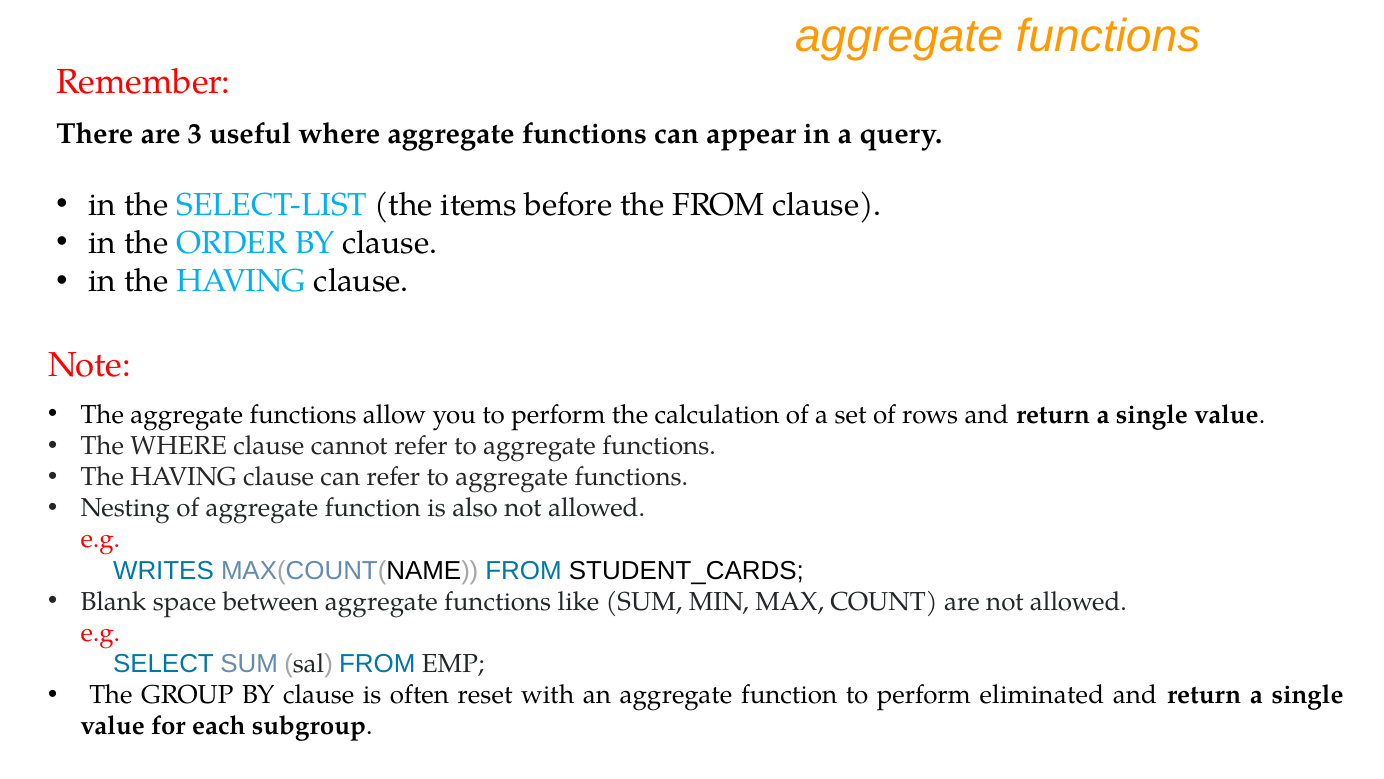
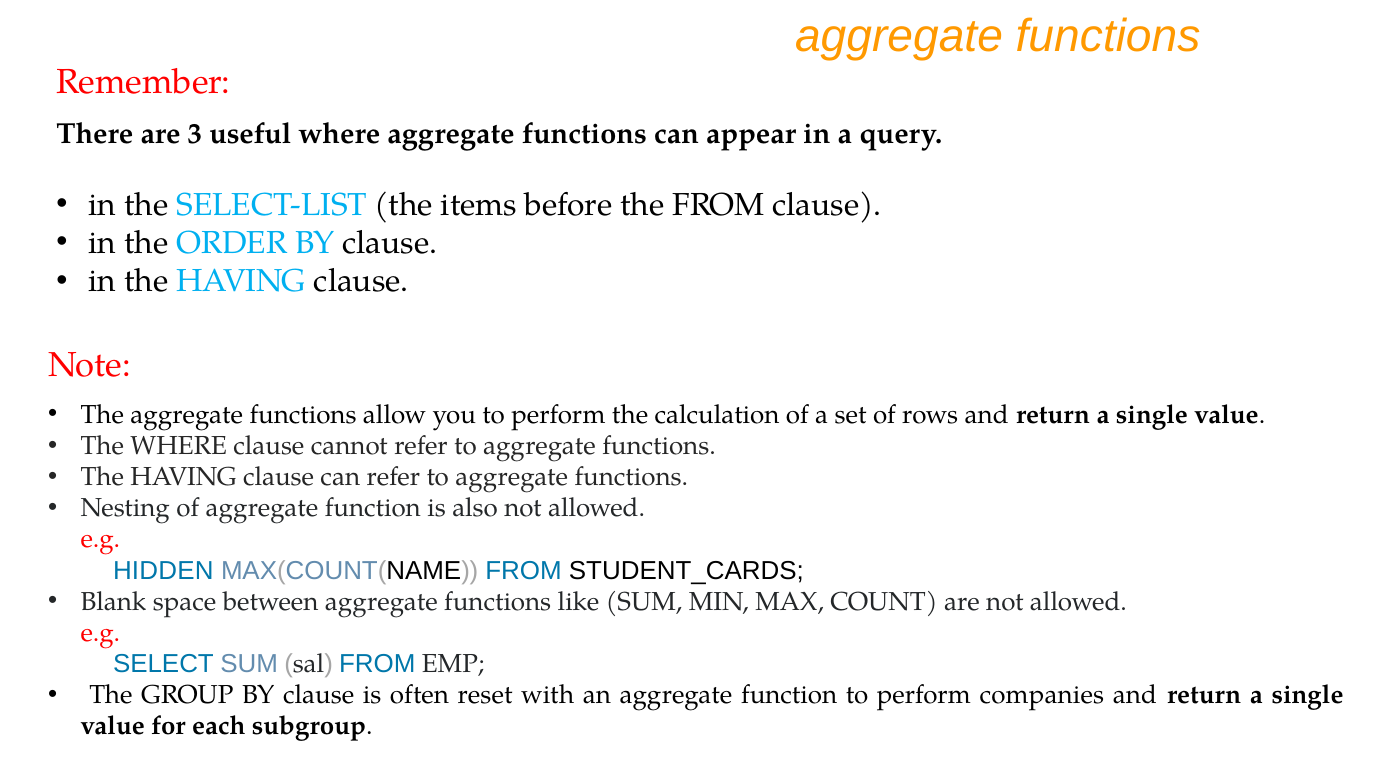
WRITES: WRITES -> HIDDEN (163, 570)
eliminated: eliminated -> companies (1042, 695)
